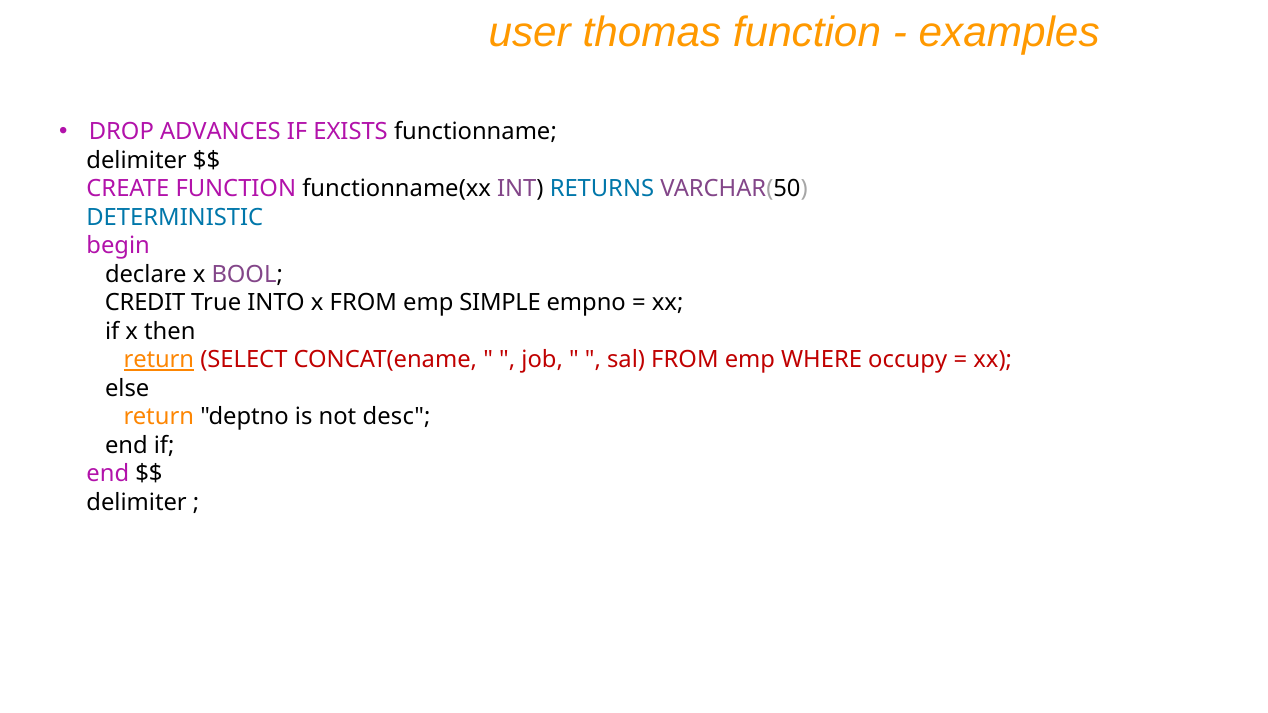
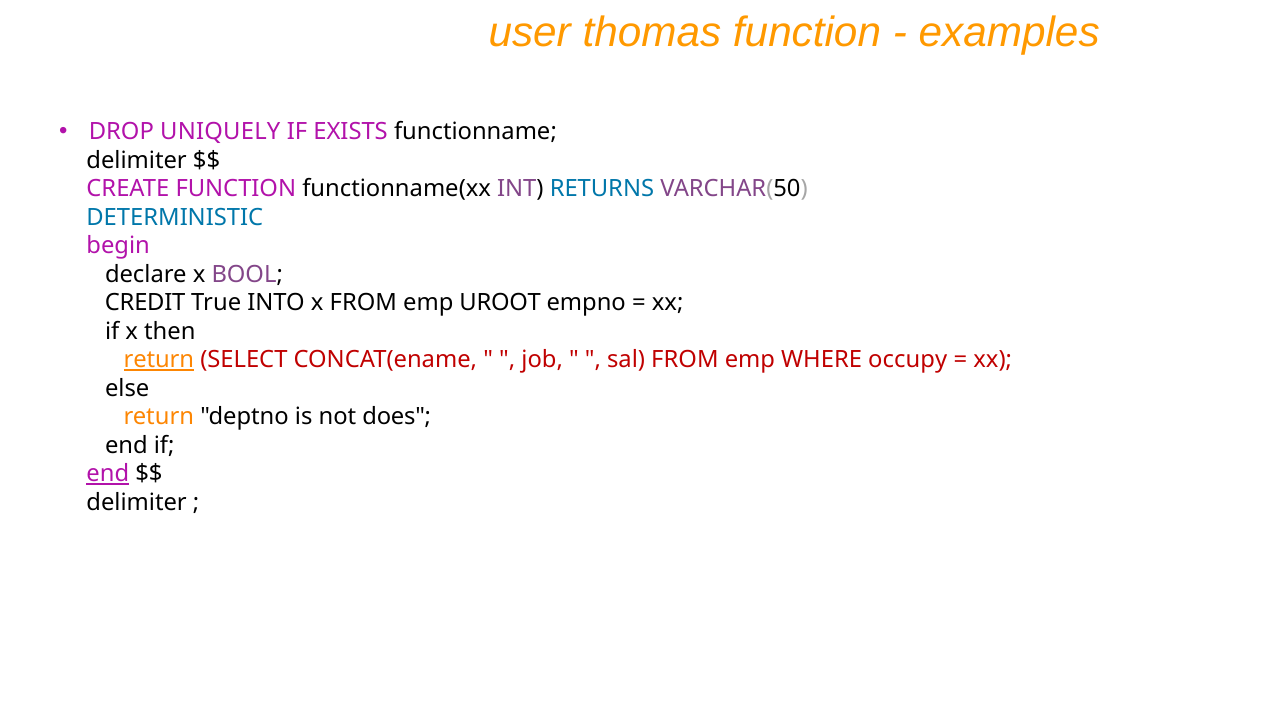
ADVANCES: ADVANCES -> UNIQUELY (220, 132)
SIMPLE: SIMPLE -> UROOT (500, 303)
desc: desc -> does (397, 417)
end underline: none -> present (108, 474)
